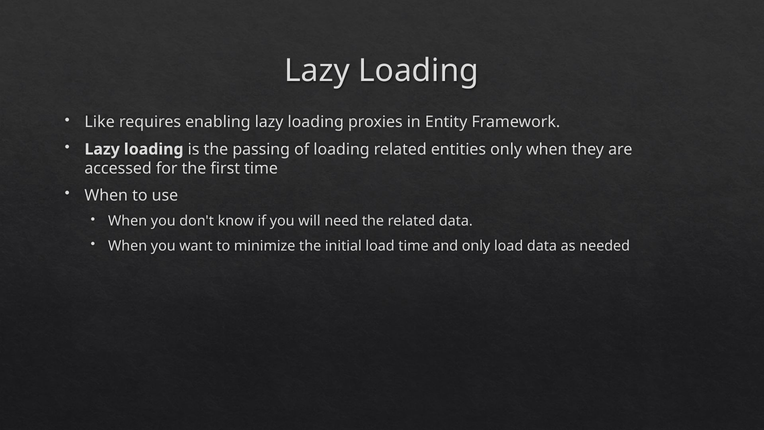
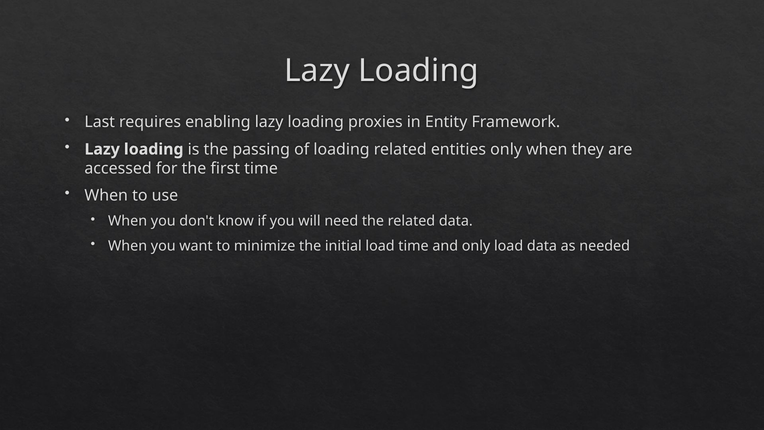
Like: Like -> Last (100, 122)
